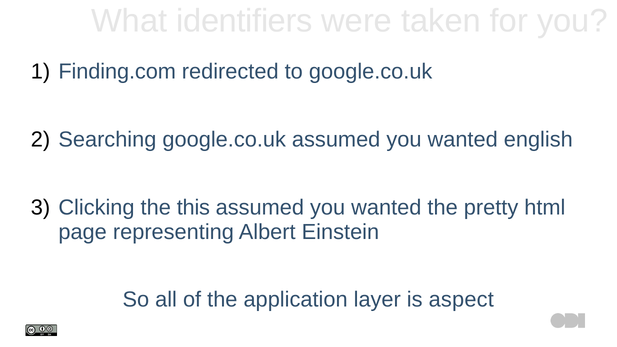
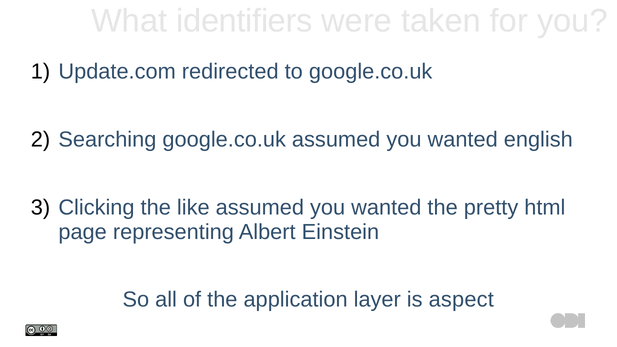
Finding.com: Finding.com -> Update.com (117, 72)
this: this -> like (193, 208)
